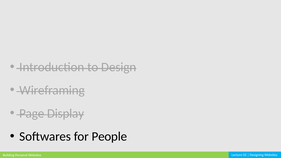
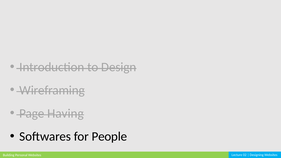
Display: Display -> Having (65, 113)
